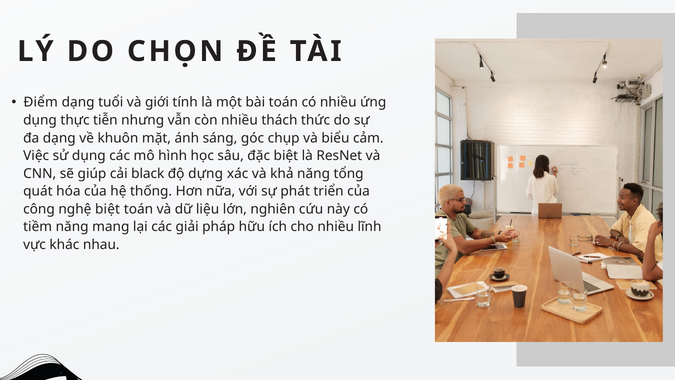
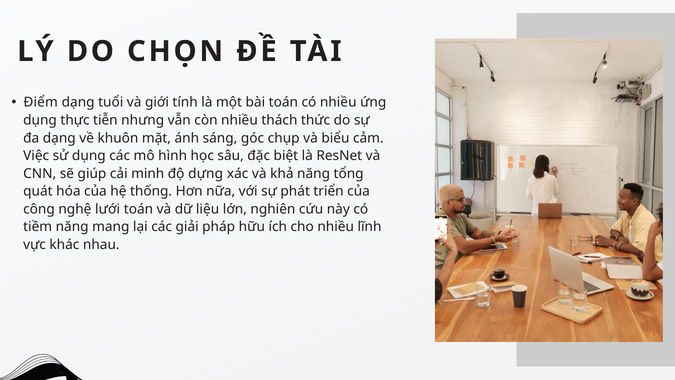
black: black -> minh (148, 173)
nghệ biệt: biệt -> lưới (108, 209)
